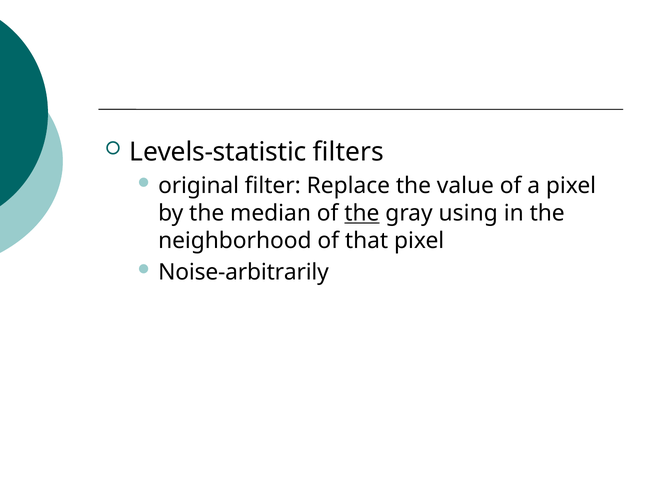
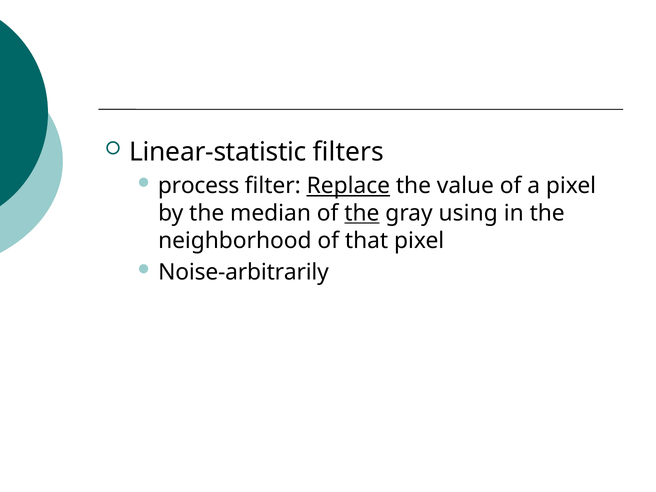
Levels-statistic: Levels-statistic -> Linear-statistic (218, 152)
original: original -> process (199, 186)
Replace underline: none -> present (348, 186)
